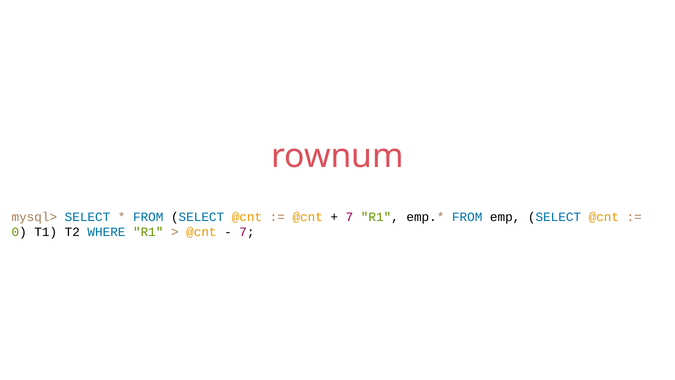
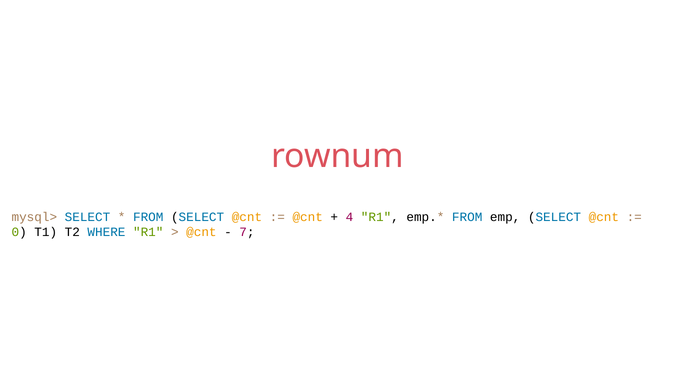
7: 7 -> 4 (349, 217)
